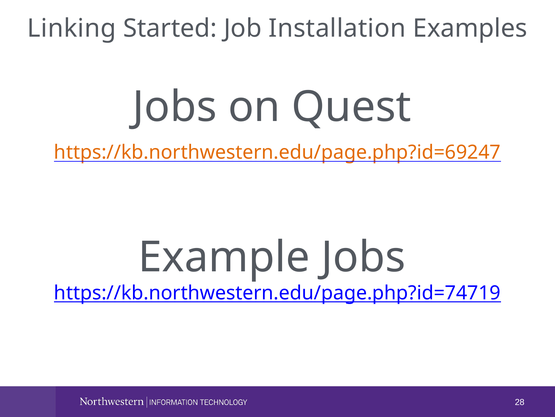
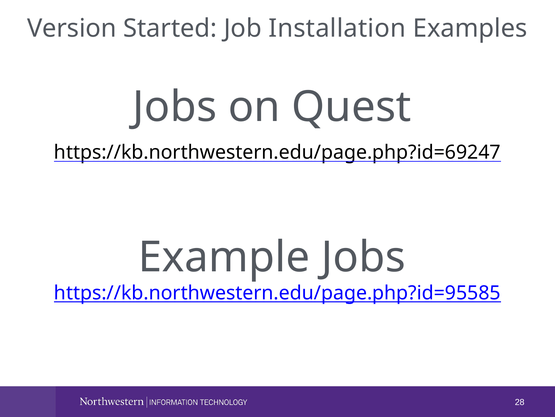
Linking: Linking -> Version (72, 28)
https://kb.northwestern.edu/page.php?id=69247 colour: orange -> black (277, 152)
https://kb.northwestern.edu/page.php?id=74719: https://kb.northwestern.edu/page.php?id=74719 -> https://kb.northwestern.edu/page.php?id=95585 (277, 292)
